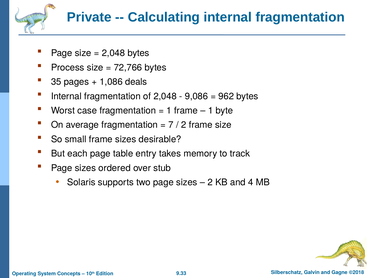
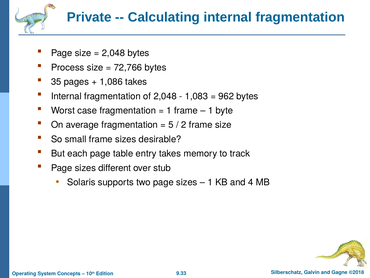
1,086 deals: deals -> takes (136, 82)
9,086: 9,086 -> 1,083 (196, 96)
7: 7 -> 5 (171, 125)
ordered: ordered -> different (115, 168)
2: 2 -> 1 (210, 182)
